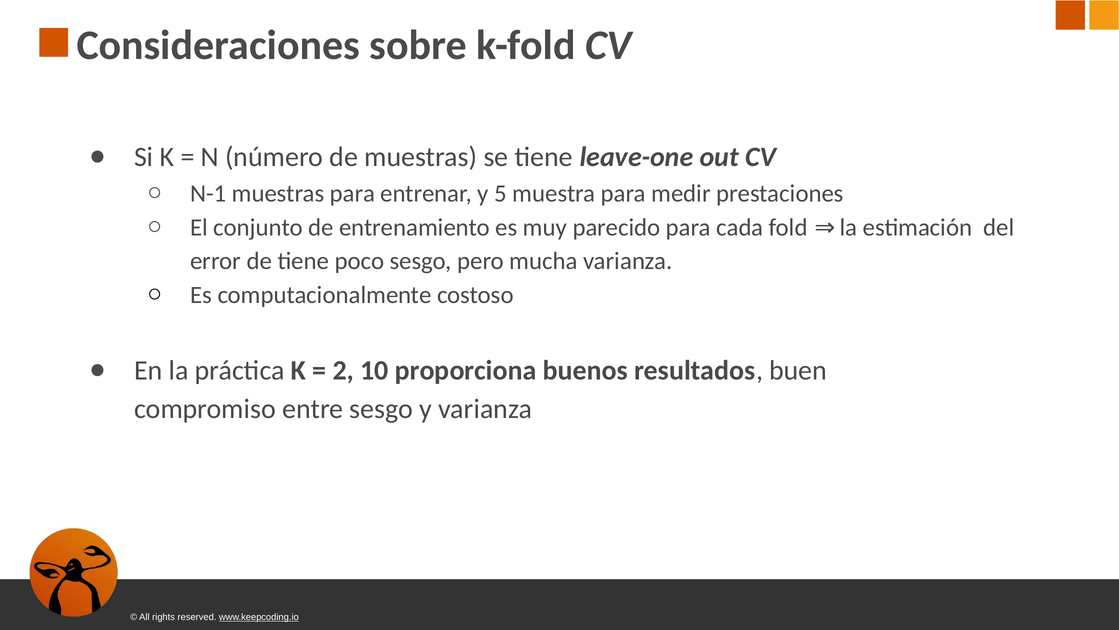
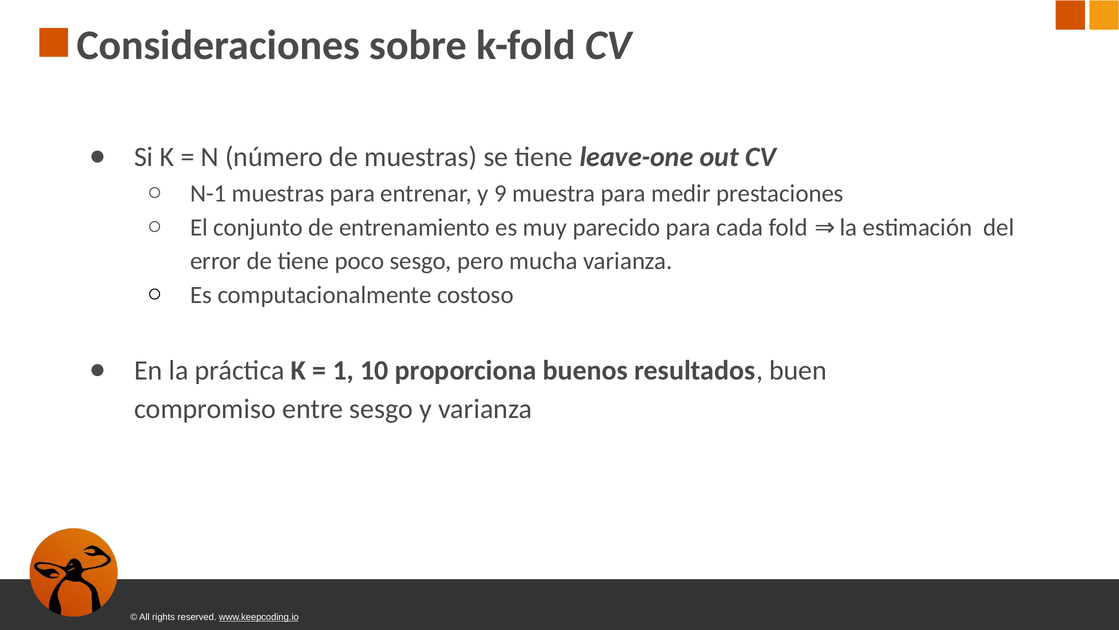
5: 5 -> 9 (501, 193)
2: 2 -> 1 (343, 370)
